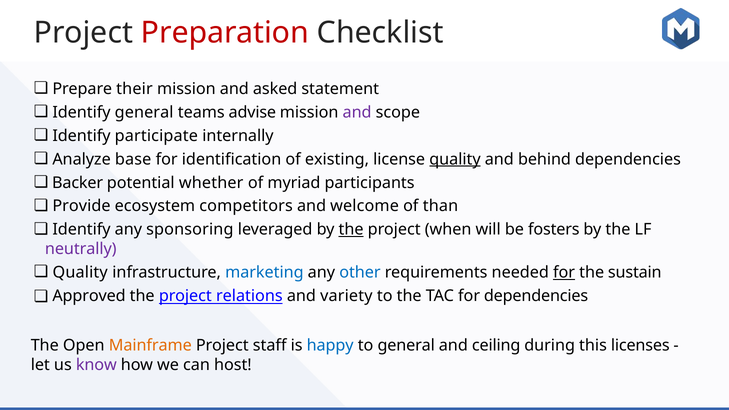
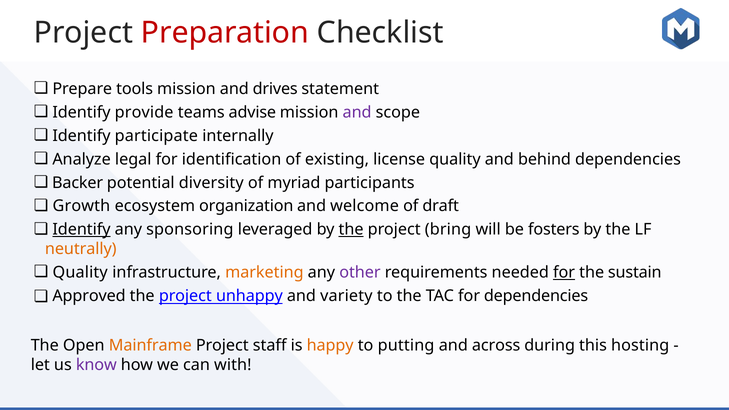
their: their -> tools (135, 89)
asked: asked -> drives (275, 89)
Identify general: general -> provide (144, 112)
base: base -> legal (133, 159)
quality underline: present -> none (455, 159)
whether: whether -> diversity (211, 183)
Provide: Provide -> Growth (81, 206)
competitors: competitors -> organization (246, 206)
than: than -> draft (441, 206)
Identify underline: none -> present (82, 230)
when: when -> bring (448, 230)
neutrally colour: purple -> orange (81, 249)
marketing colour: blue -> orange (264, 273)
other colour: blue -> purple (360, 273)
relations: relations -> unhappy (249, 296)
happy colour: blue -> orange (330, 346)
to general: general -> putting (406, 346)
ceiling: ceiling -> across (496, 346)
licenses: licenses -> hosting (640, 346)
host: host -> with (233, 365)
